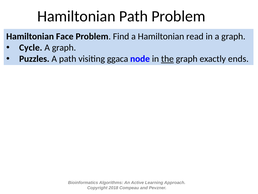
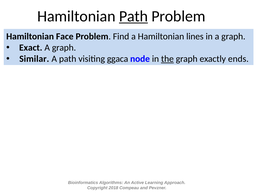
Path underline: none -> present (134, 16)
read: read -> lines (195, 36)
Cycle: Cycle -> Exact (31, 48)
Puzzles: Puzzles -> Similar (34, 59)
